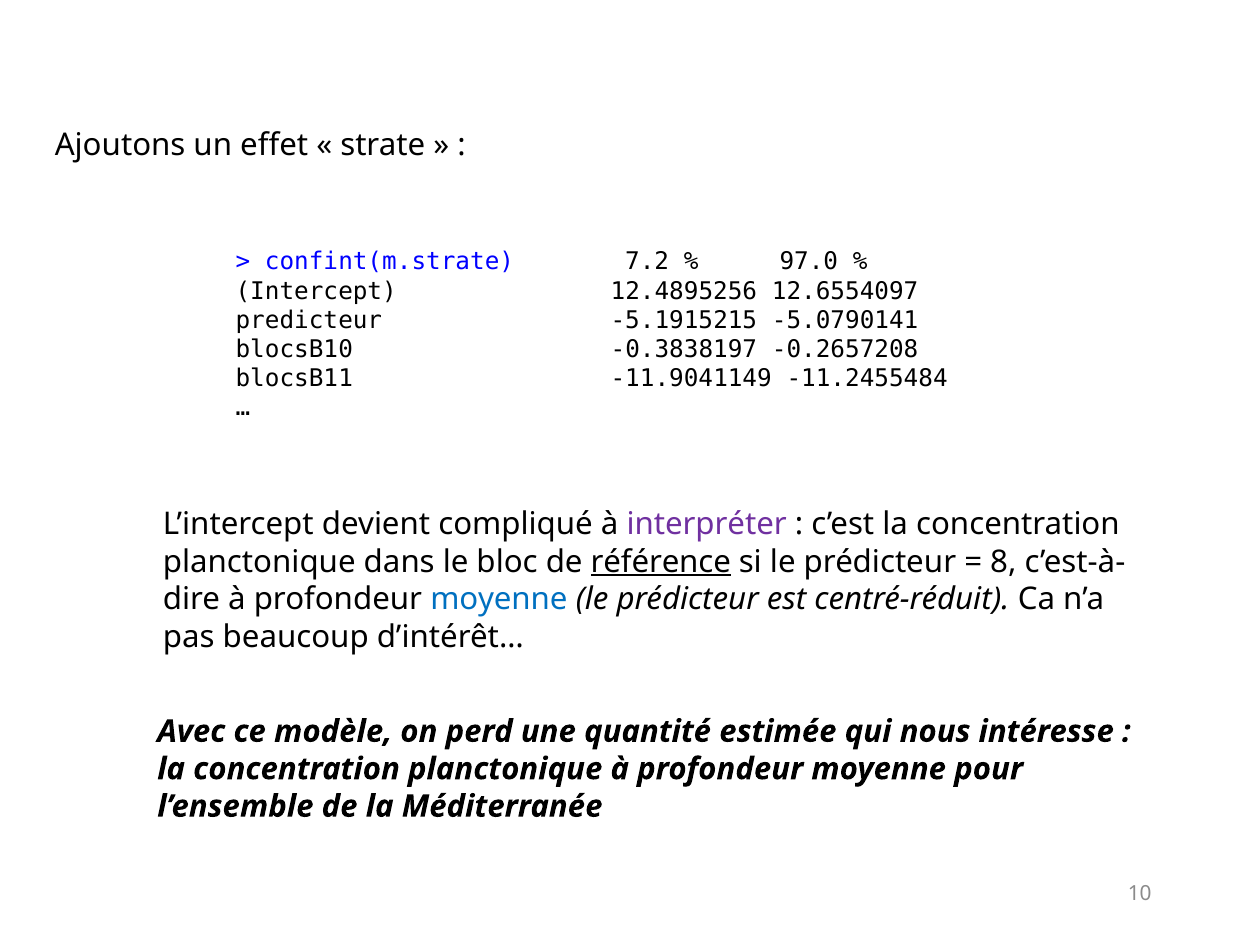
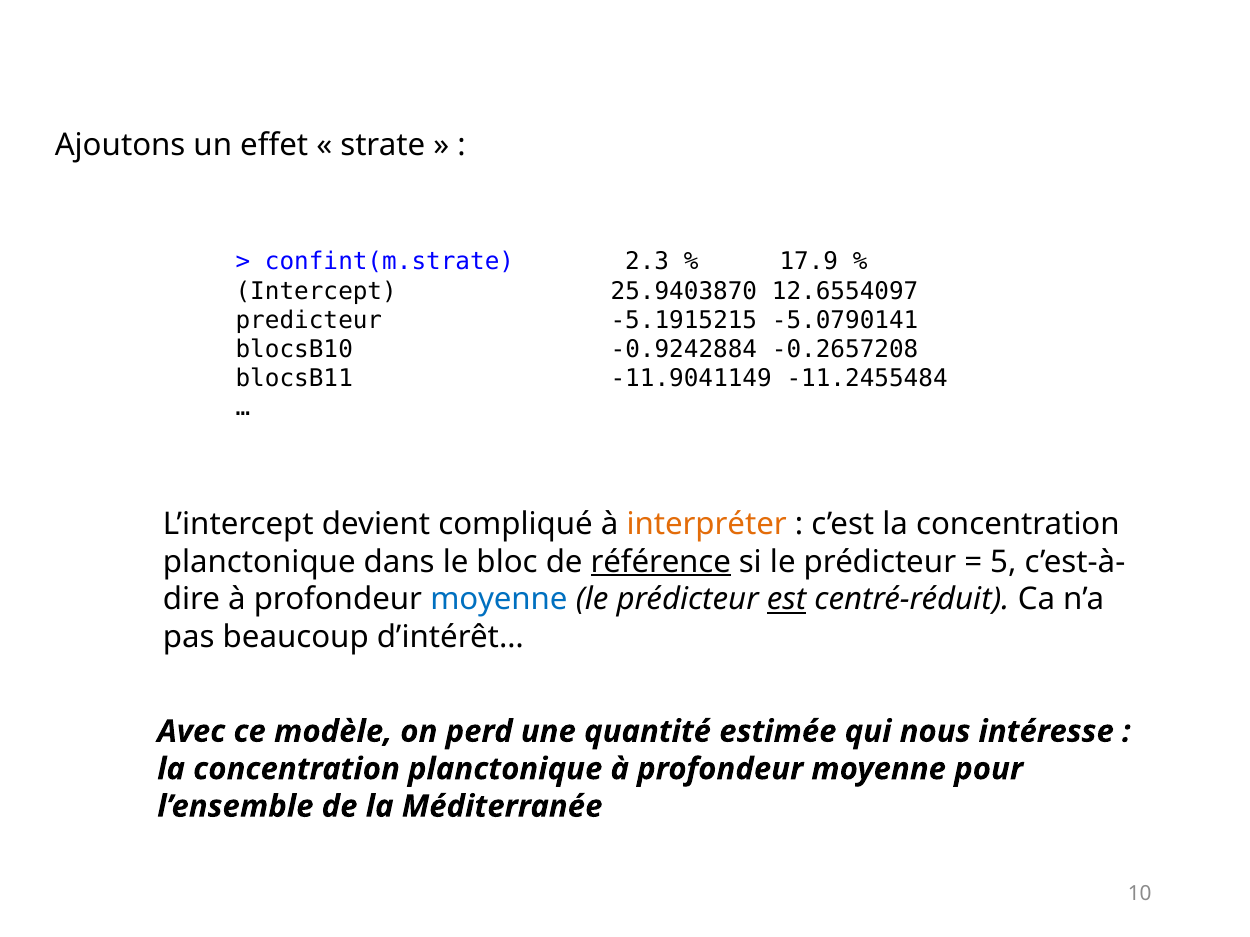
7.2: 7.2 -> 2.3 (647, 262)
97.0: 97.0 -> 17.9 (809, 262)
12.4895256: 12.4895256 -> 25.9403870 (684, 291)
-0.3838197: -0.3838197 -> -0.9242884 (684, 350)
interpréter colour: purple -> orange (707, 525)
8: 8 -> 5 (1003, 562)
est underline: none -> present (787, 600)
